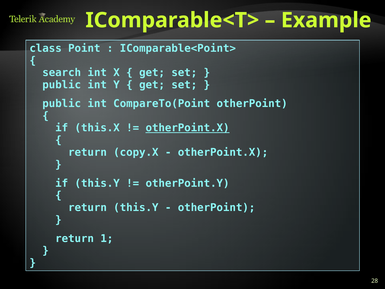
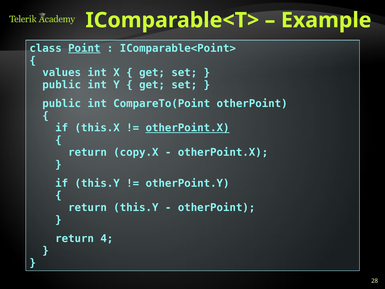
Point underline: none -> present (84, 48)
search: search -> values (62, 73)
1: 1 -> 4 (107, 238)
